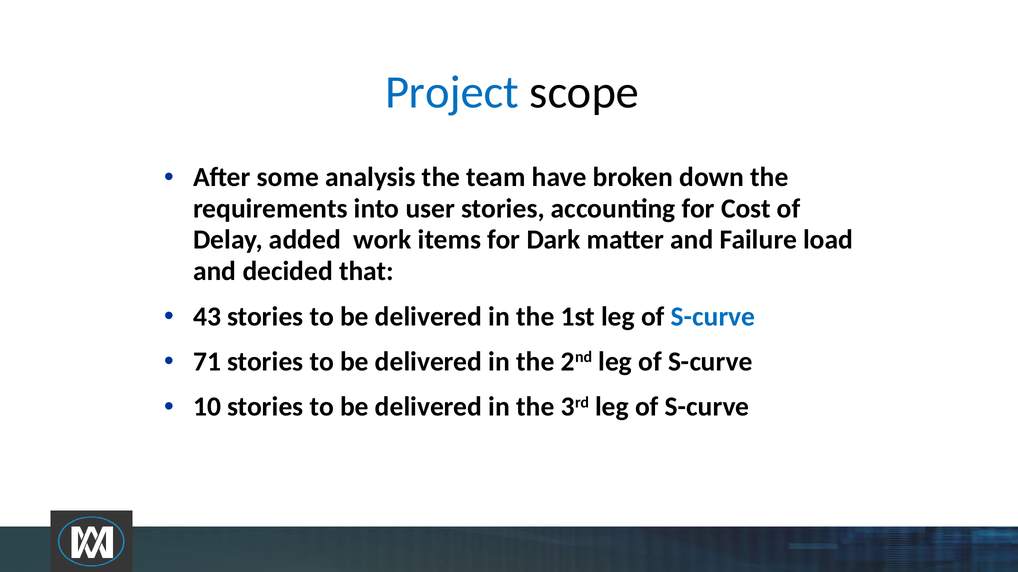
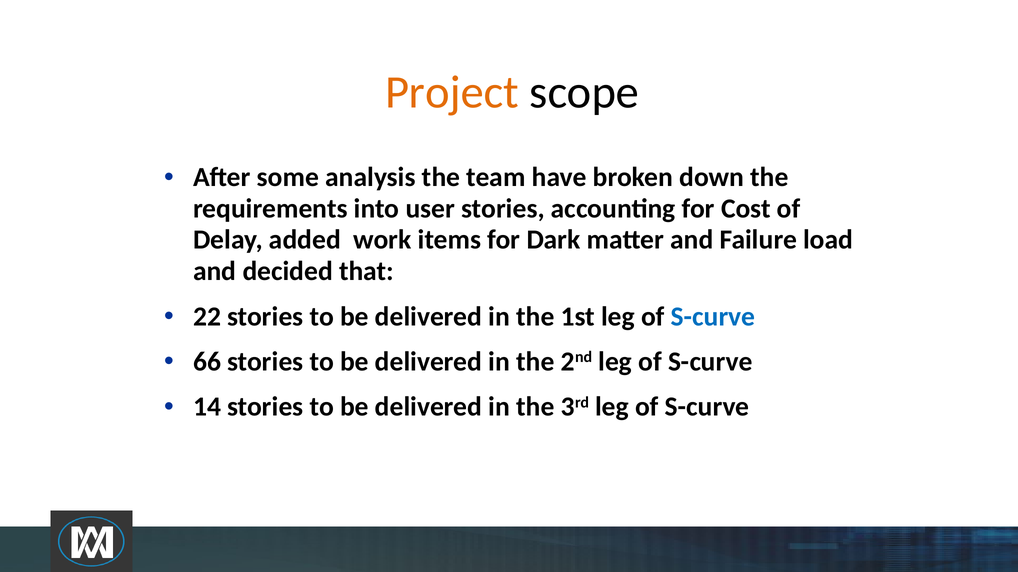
Project colour: blue -> orange (452, 92)
43: 43 -> 22 (207, 317)
71: 71 -> 66 (207, 362)
10: 10 -> 14 (207, 407)
